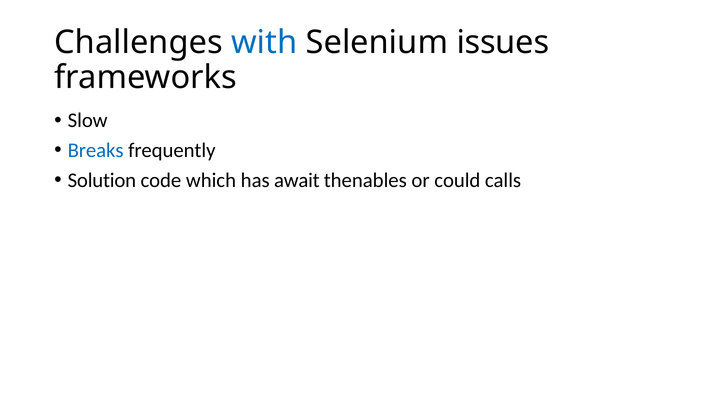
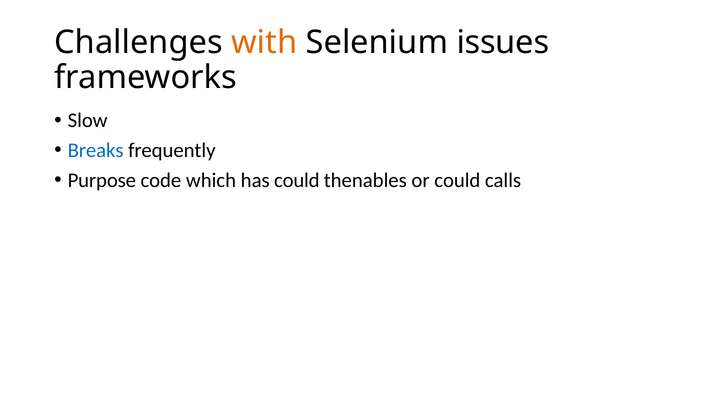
with colour: blue -> orange (264, 42)
Solution: Solution -> Purpose (102, 180)
has await: await -> could (297, 180)
